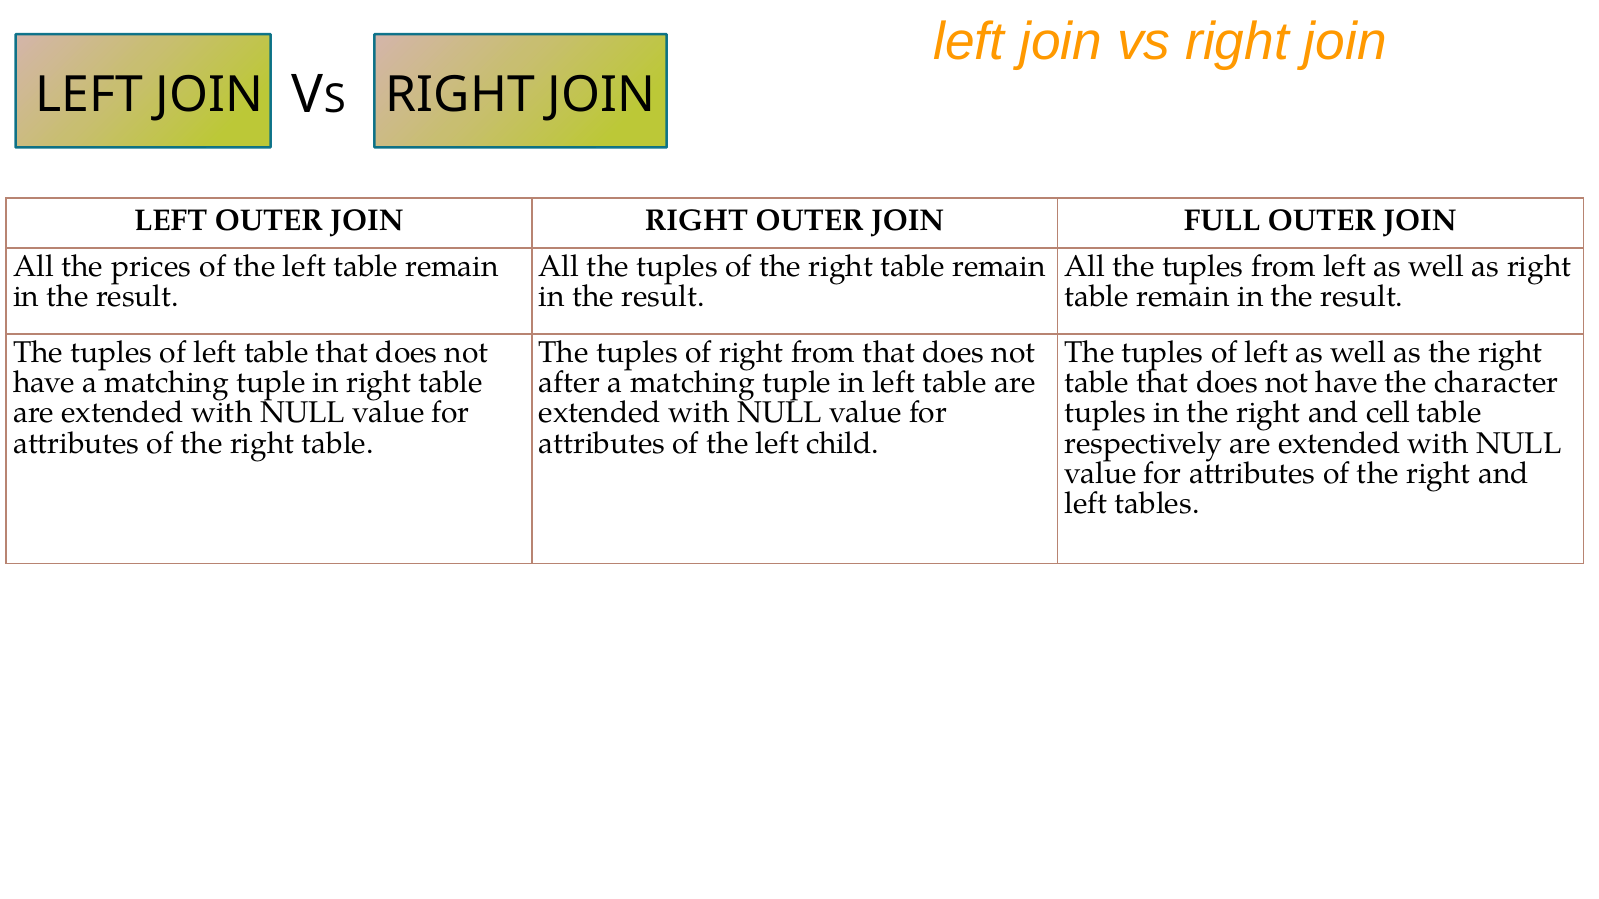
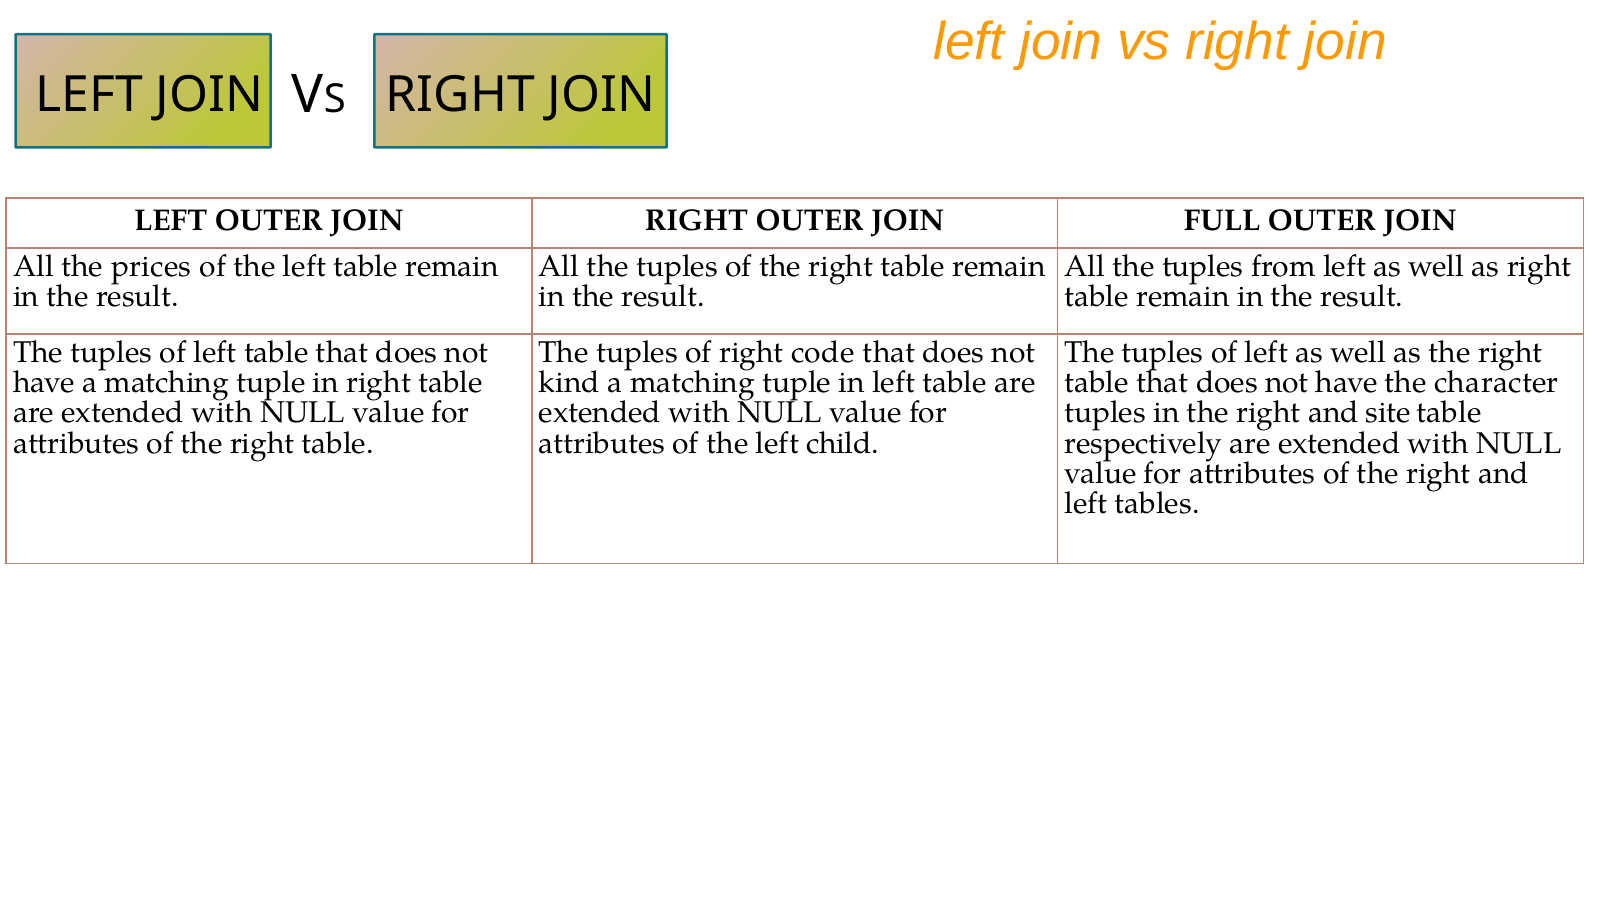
right from: from -> code (823, 353)
after: after -> kind (569, 383)
cell: cell -> site (1388, 413)
